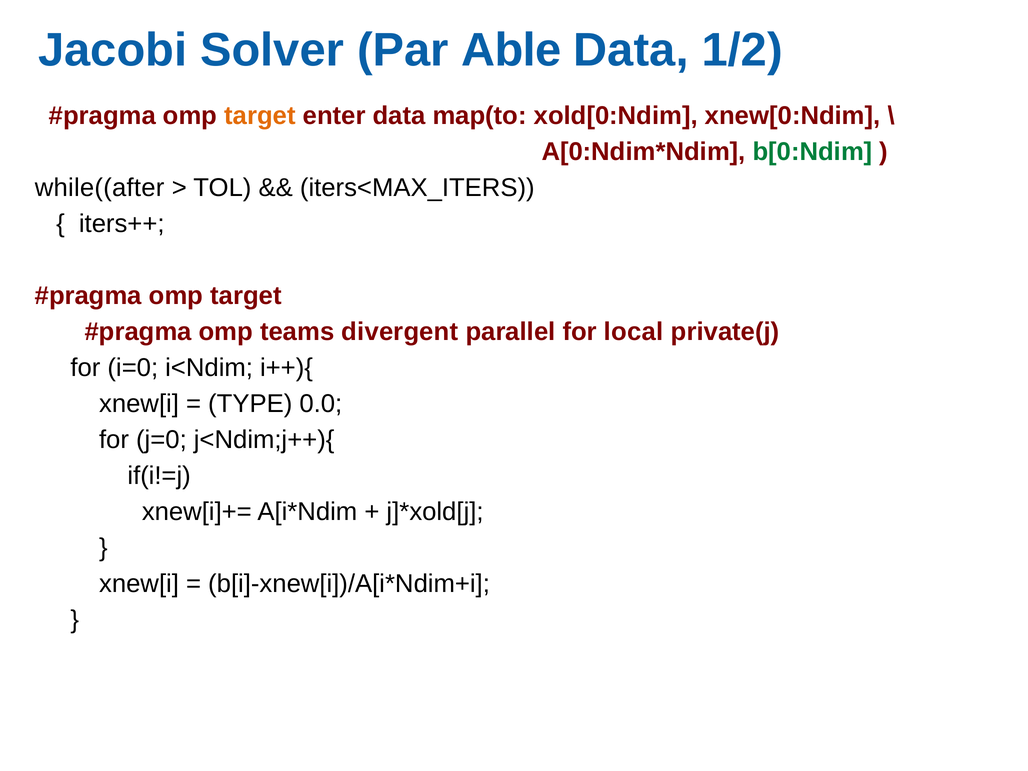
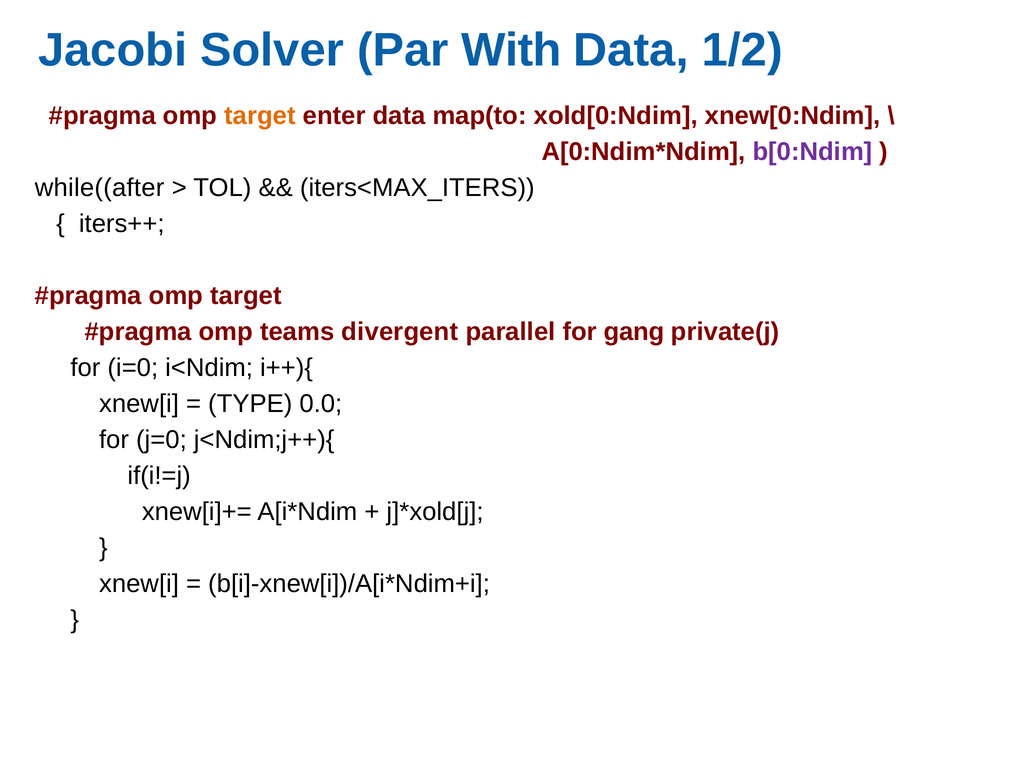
Able: Able -> With (511, 50)
b[0:Ndim colour: green -> purple (813, 152)
local: local -> gang (634, 332)
